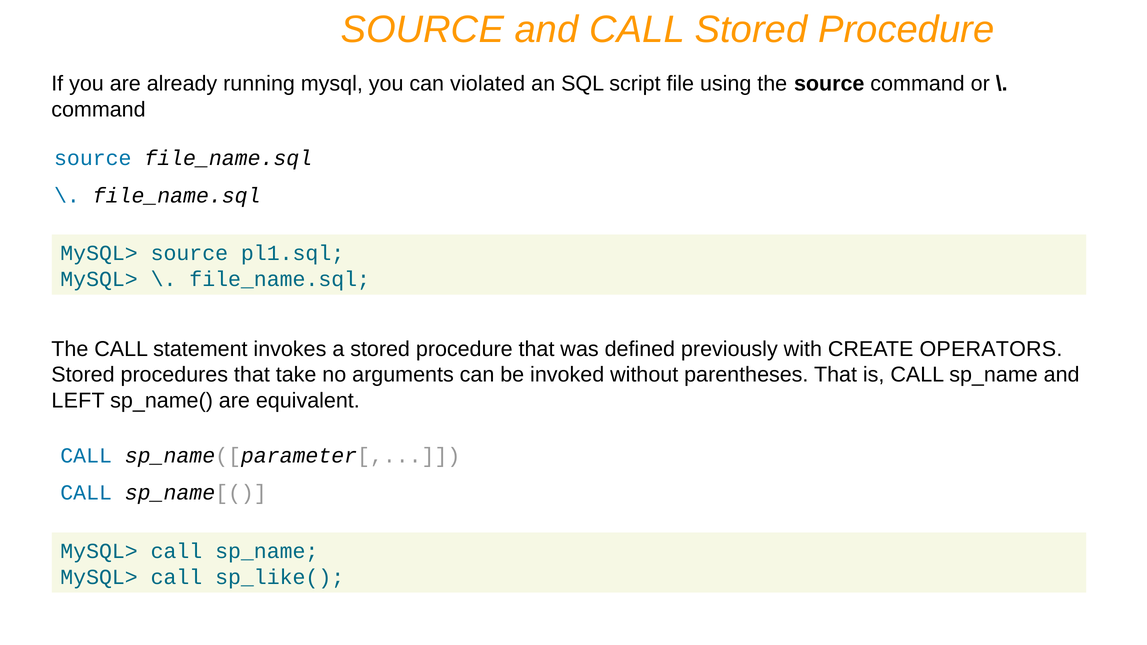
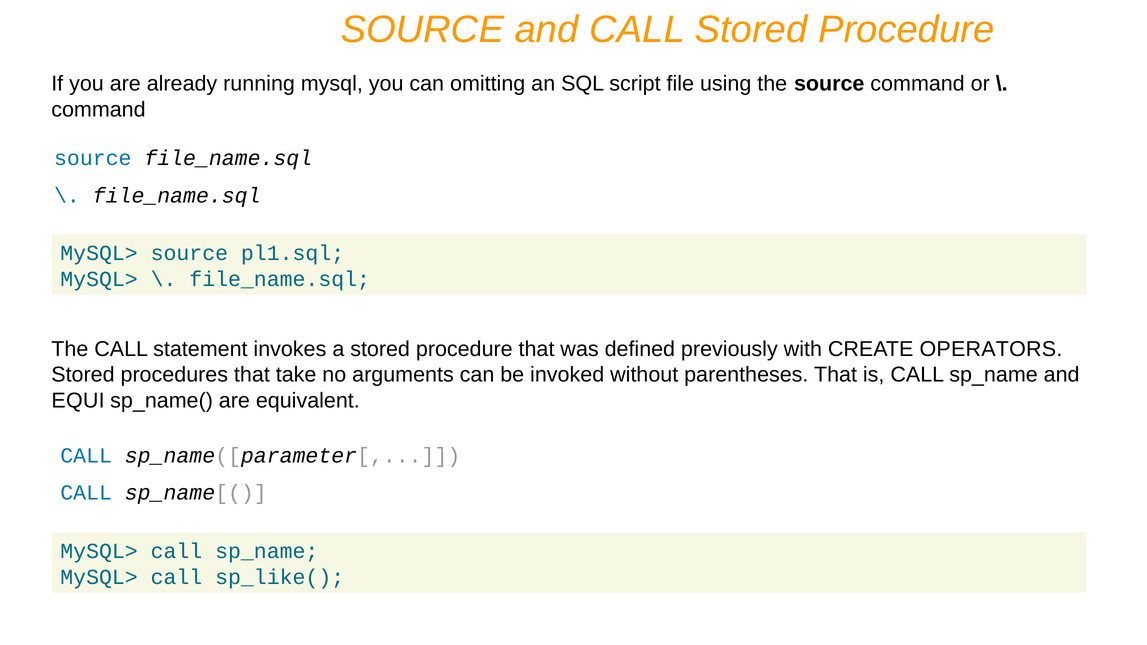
violated: violated -> omitting (488, 84)
LEFT: LEFT -> EQUI (78, 401)
